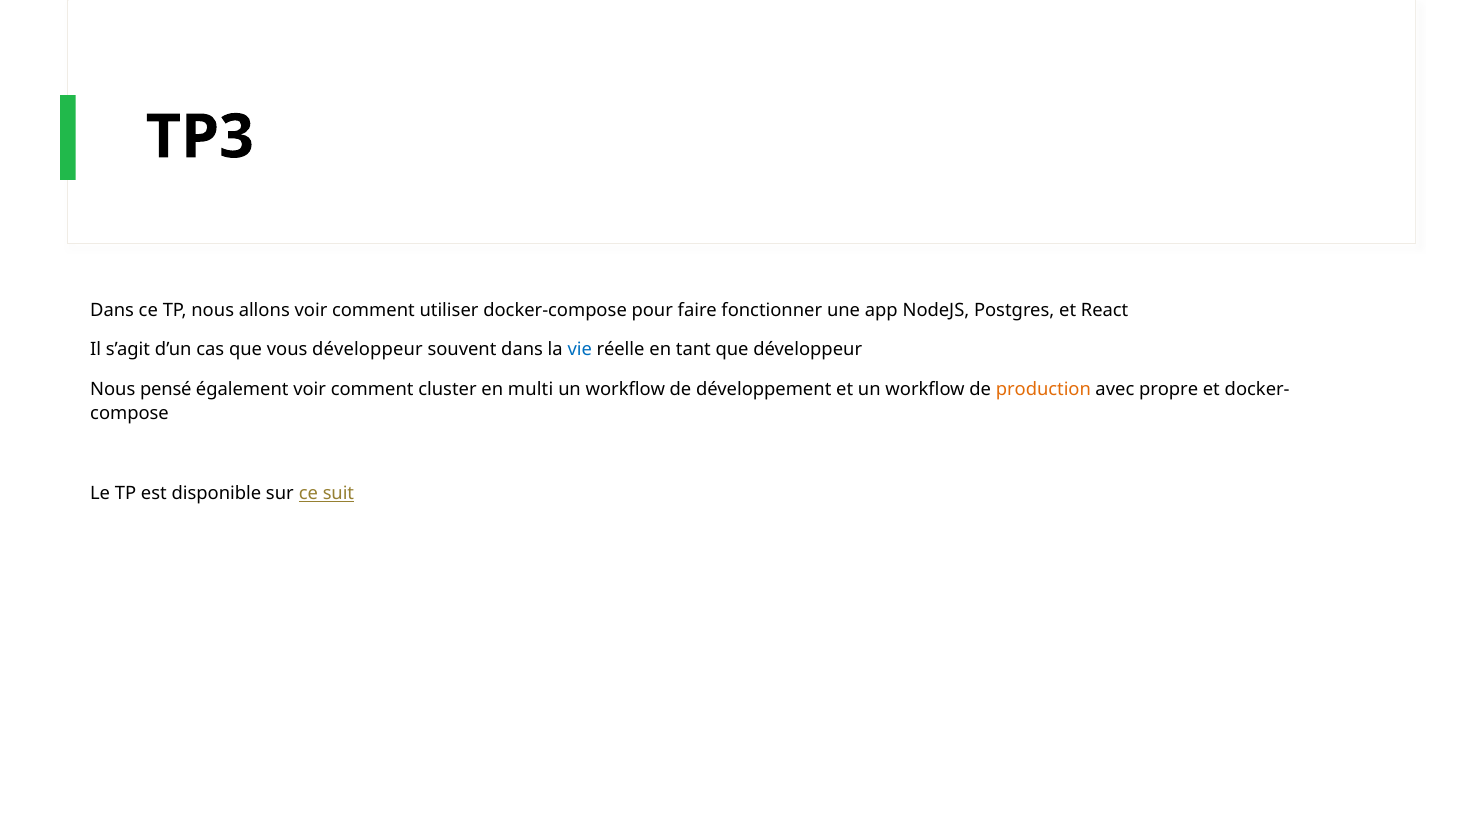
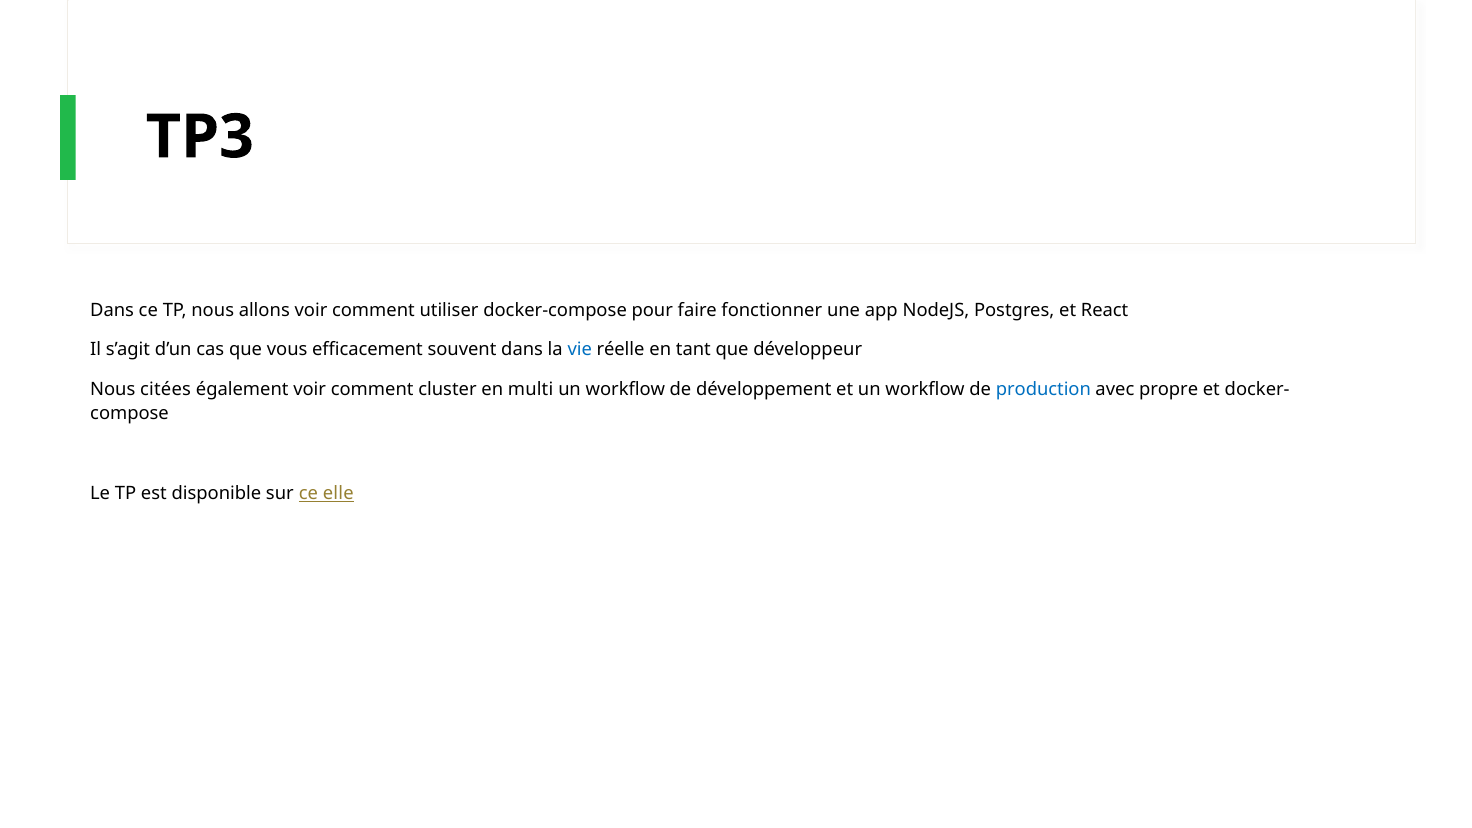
vous développeur: développeur -> efficacement (368, 350)
pensé: pensé -> citées (166, 389)
production colour: orange -> blue (1043, 389)
suit: suit -> elle (338, 493)
